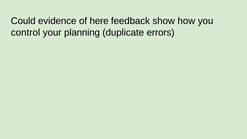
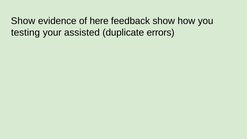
Could: Could -> Show (23, 21)
control: control -> testing (25, 32)
planning: planning -> assisted (82, 32)
